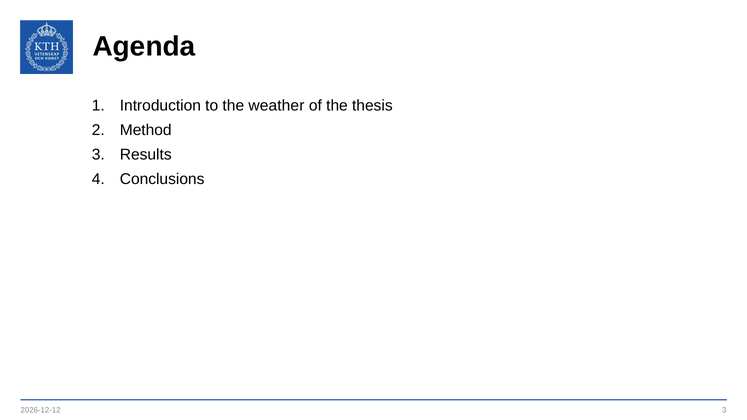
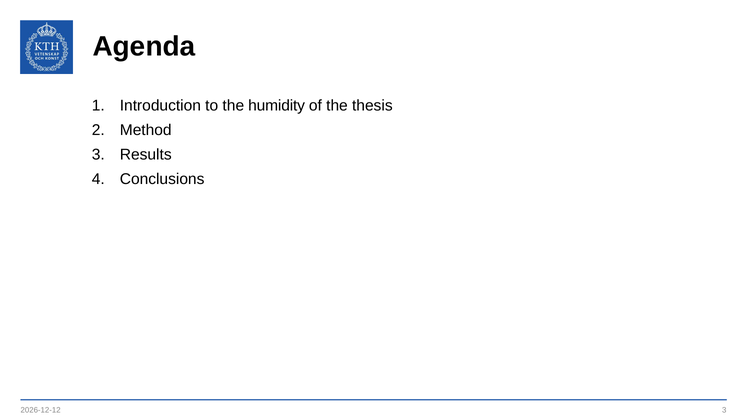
weather: weather -> humidity (277, 106)
